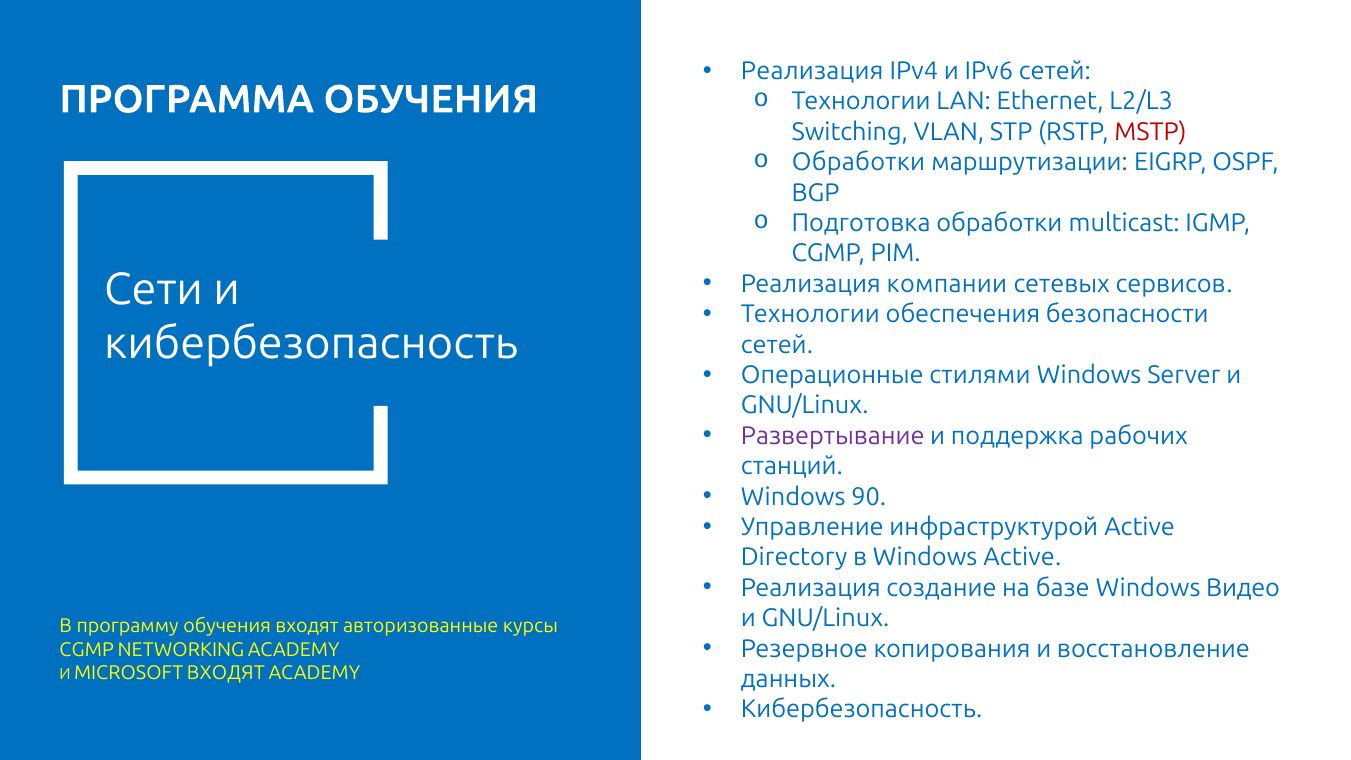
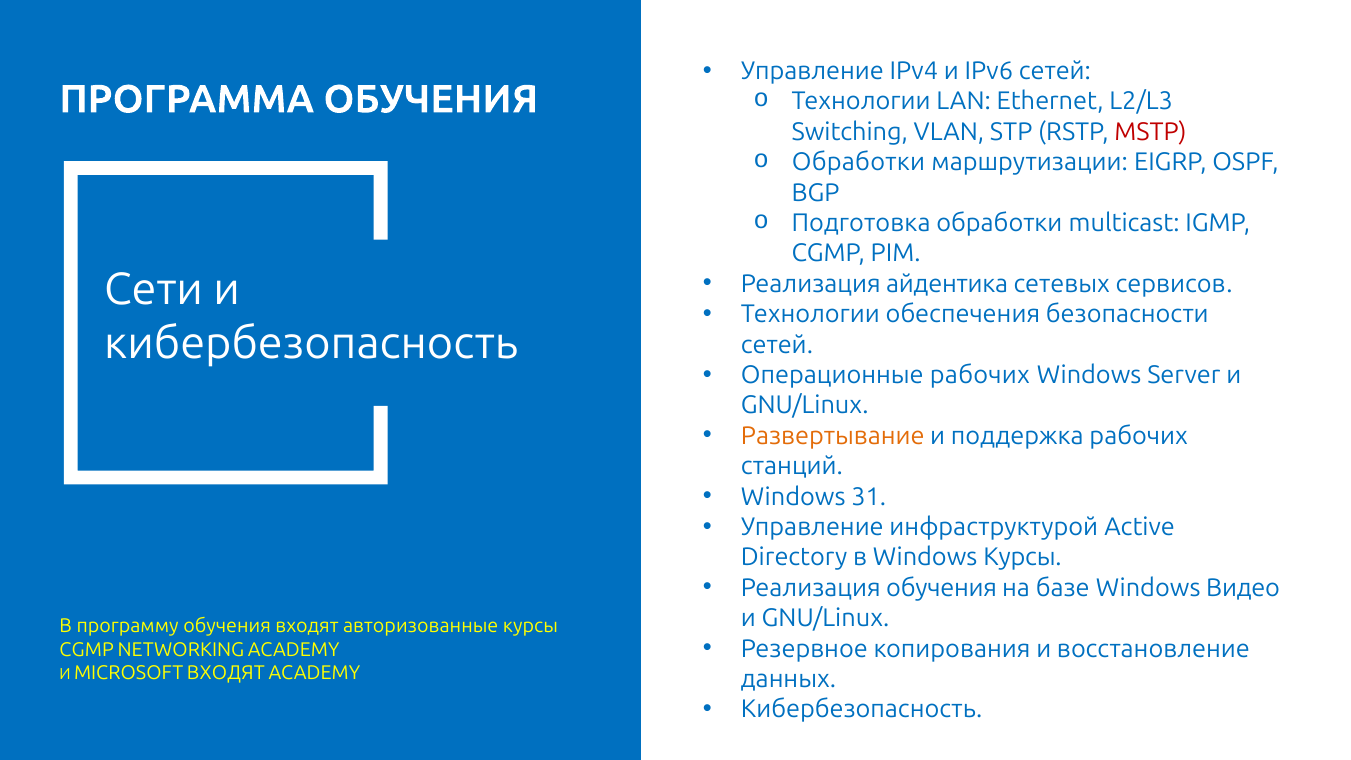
Реализация: Реализация -> Управление (812, 71)
компании: компании -> айдентика (947, 284)
Операционные стилями: стилями -> рабочих (980, 375)
Развертывание colour: purple -> orange (833, 436)
90: 90 -> 31 (869, 497)
Windows Active: Active -> Курсы (1023, 557)
Реализация создание: создание -> обучения (942, 588)
